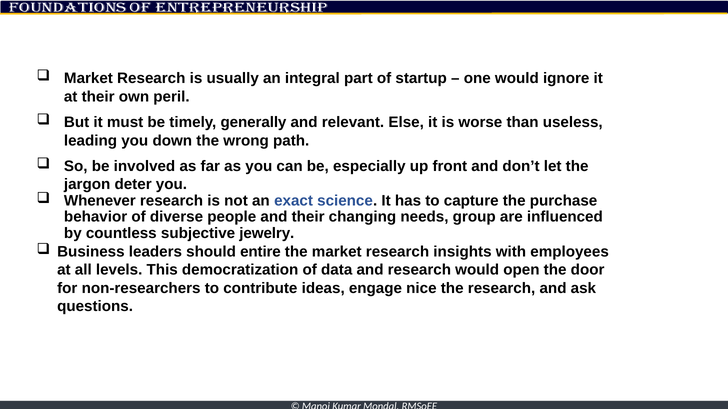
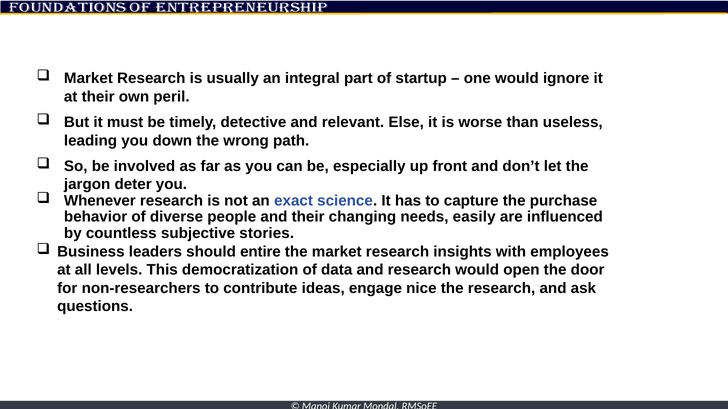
generally: generally -> detective (253, 122)
group: group -> easily (474, 217)
jewelry: jewelry -> stories (267, 234)
